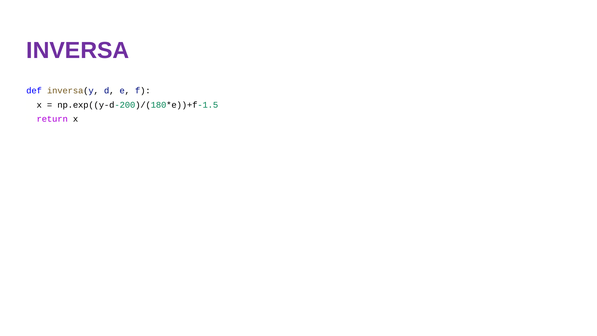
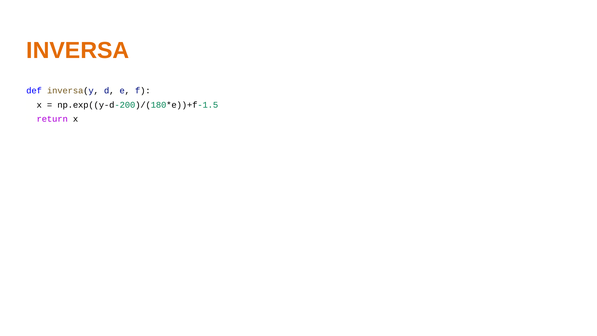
INVERSA colour: purple -> orange (78, 51)
